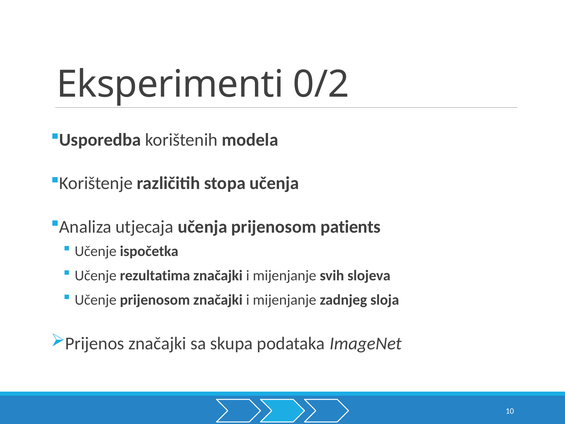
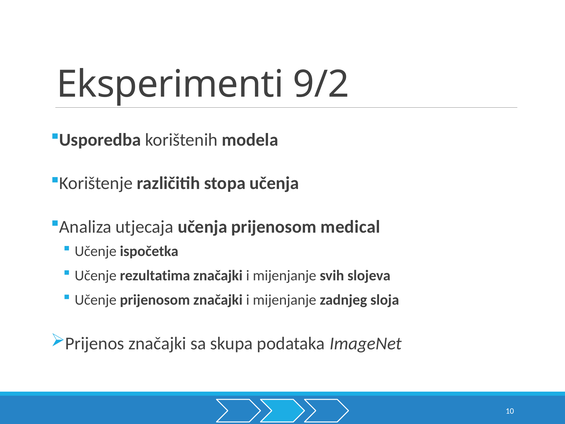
0/2: 0/2 -> 9/2 (321, 84)
patients: patients -> medical (350, 227)
